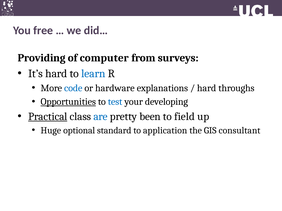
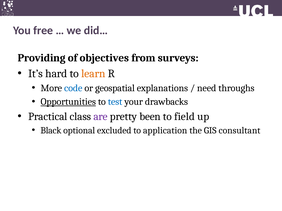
computer: computer -> objectives (104, 58)
learn colour: blue -> orange (93, 74)
hardware: hardware -> geospatial (115, 88)
hard: hard -> need (207, 88)
developing: developing -> drawbacks (166, 102)
Practical underline: present -> none (48, 117)
are colour: blue -> purple (101, 117)
Huge: Huge -> Black (51, 131)
standard: standard -> excluded (114, 131)
